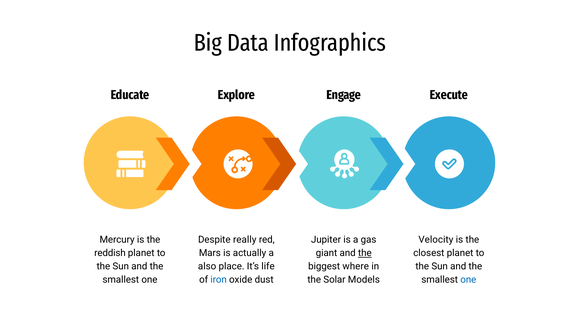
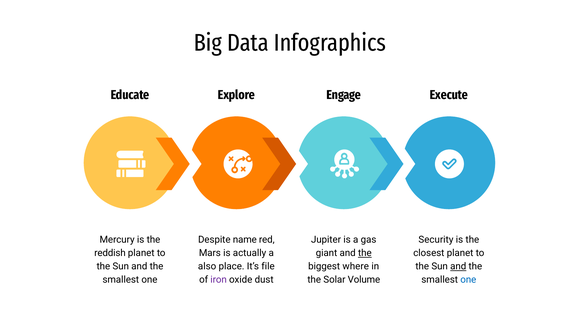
really: really -> name (245, 240)
Velocity: Velocity -> Security (436, 240)
life: life -> file (268, 267)
and underline: none -> present (458, 267)
iron colour: blue -> purple (219, 280)
Models: Models -> Volume (364, 280)
